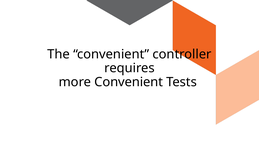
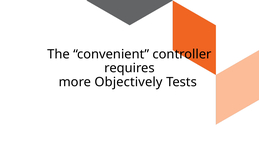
more Convenient: Convenient -> Objectively (129, 82)
